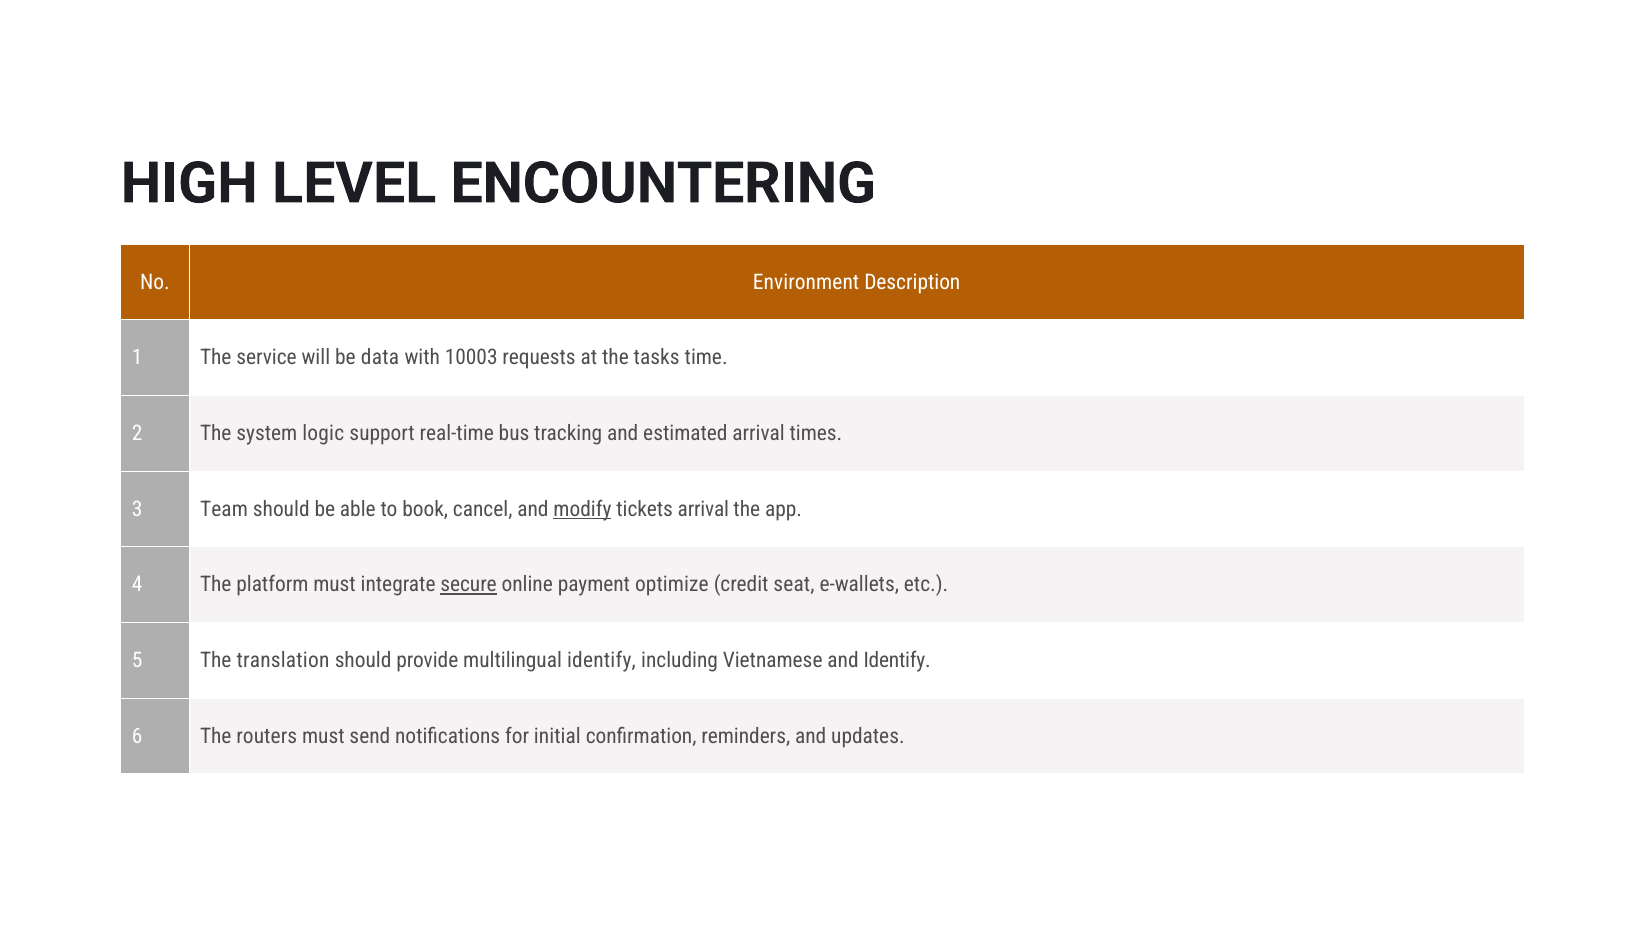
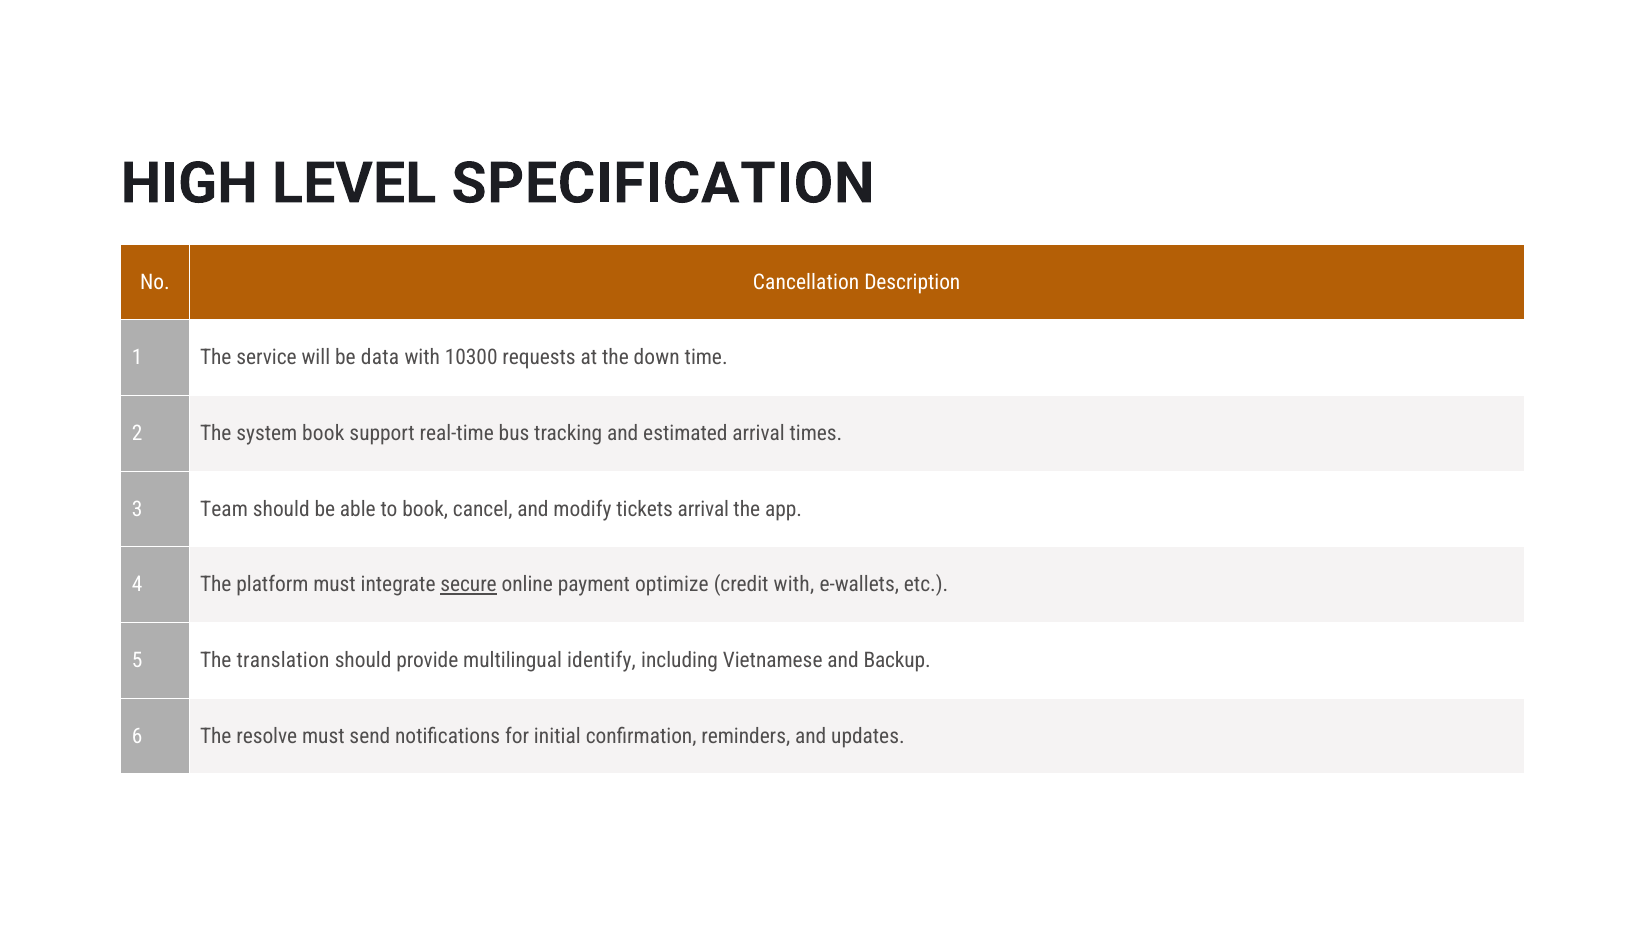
ENCOUNTERING: ENCOUNTERING -> SPECIFICATION (663, 183)
Environment: Environment -> Cancellation (806, 282)
10003: 10003 -> 10300 (471, 358)
tasks: tasks -> down (657, 358)
system logic: logic -> book (323, 433)
modify underline: present -> none (582, 509)
credit seat: seat -> with (794, 585)
and Identify: Identify -> Backup (897, 660)
routers: routers -> resolve (267, 736)
